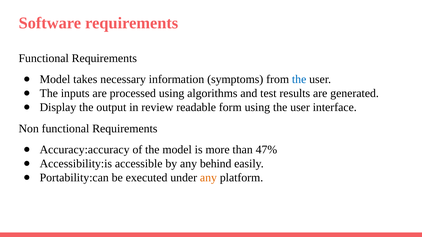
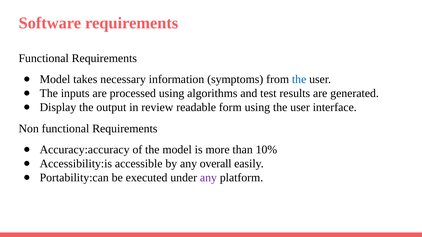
47%: 47% -> 10% (266, 150)
behind: behind -> overall (216, 164)
any colour: orange -> purple (208, 178)
